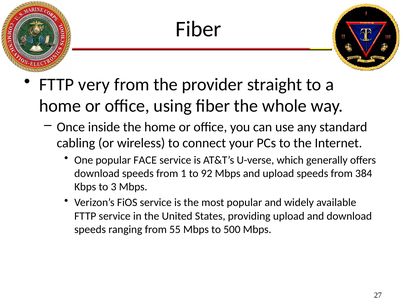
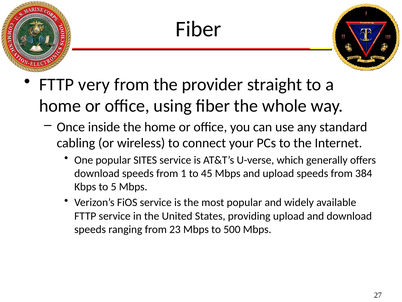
FACE: FACE -> SITES (145, 160)
92: 92 -> 45 (207, 173)
3: 3 -> 5 (114, 187)
55: 55 -> 23 (175, 229)
